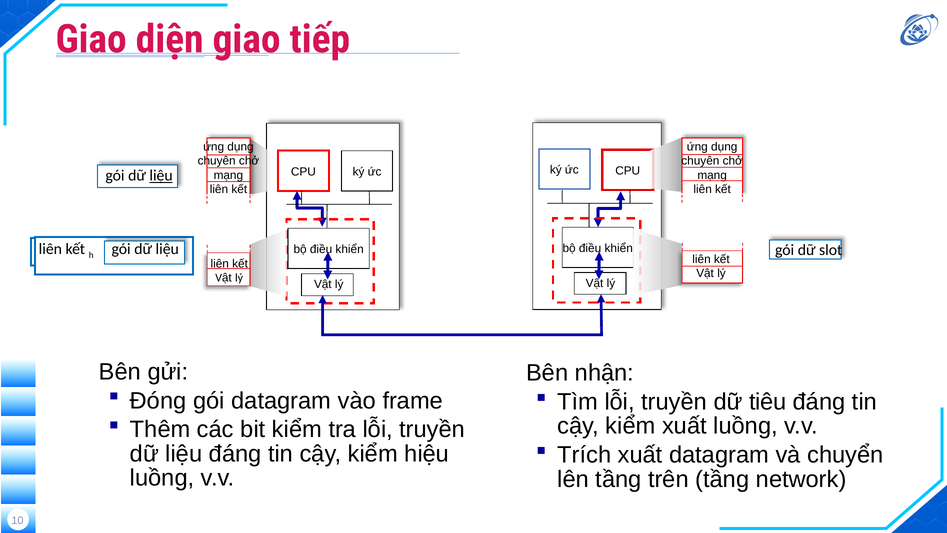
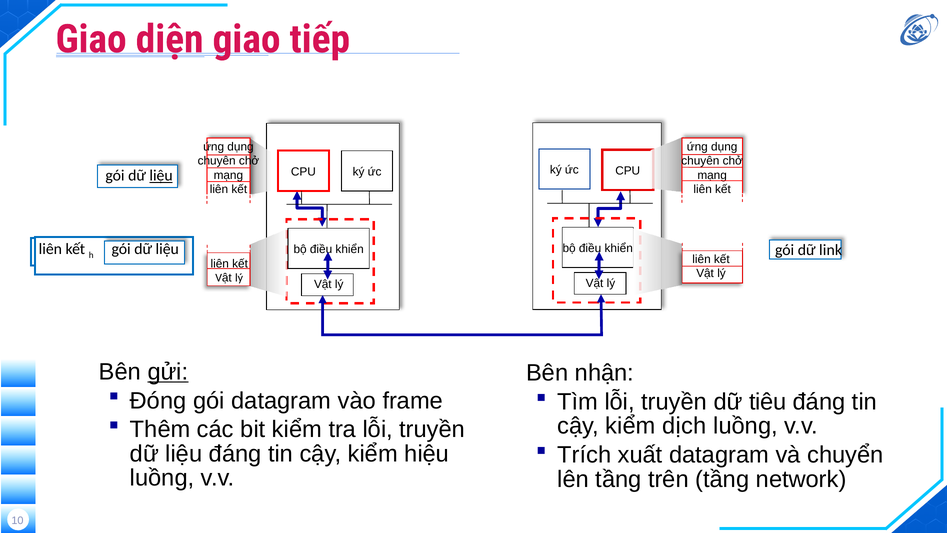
slot: slot -> link (831, 250)
gửi underline: none -> present (168, 372)
kiểm xuất: xuất -> dịch (684, 426)
